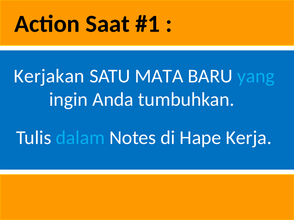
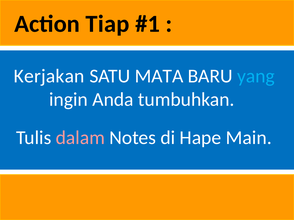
Saat: Saat -> Tiap (107, 24)
dalam colour: light blue -> pink (80, 138)
Kerja: Kerja -> Main (249, 138)
